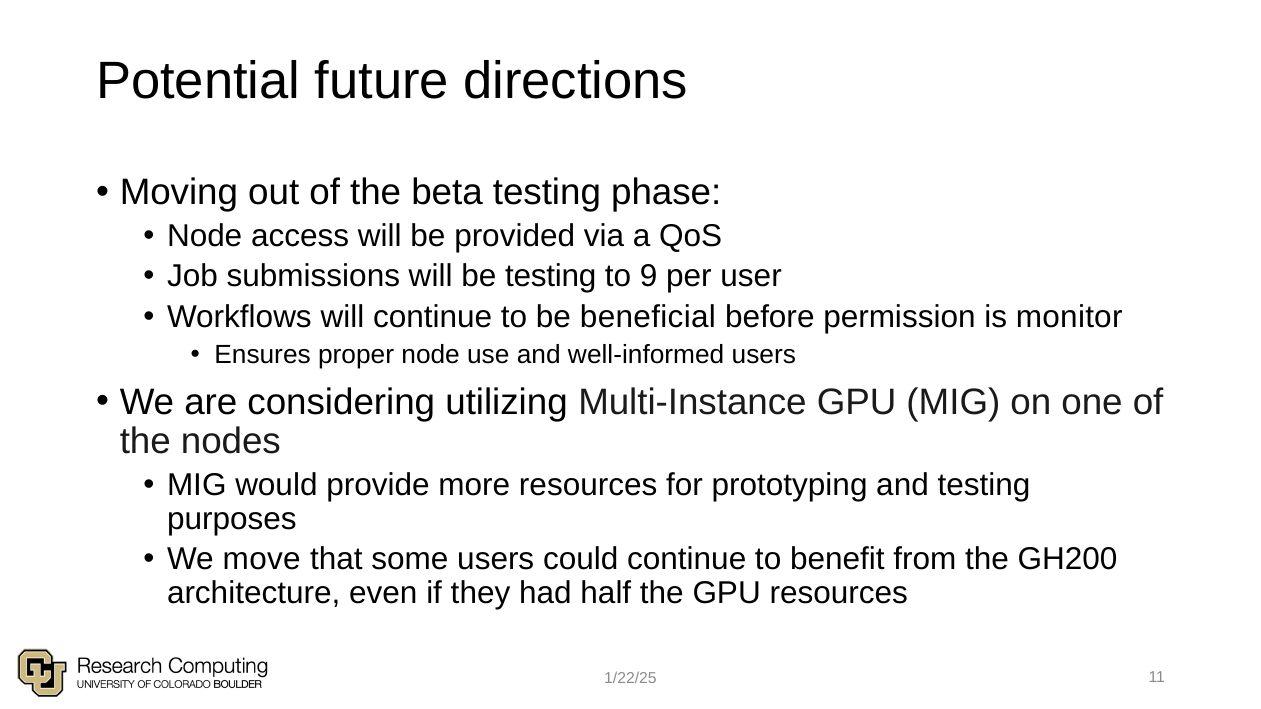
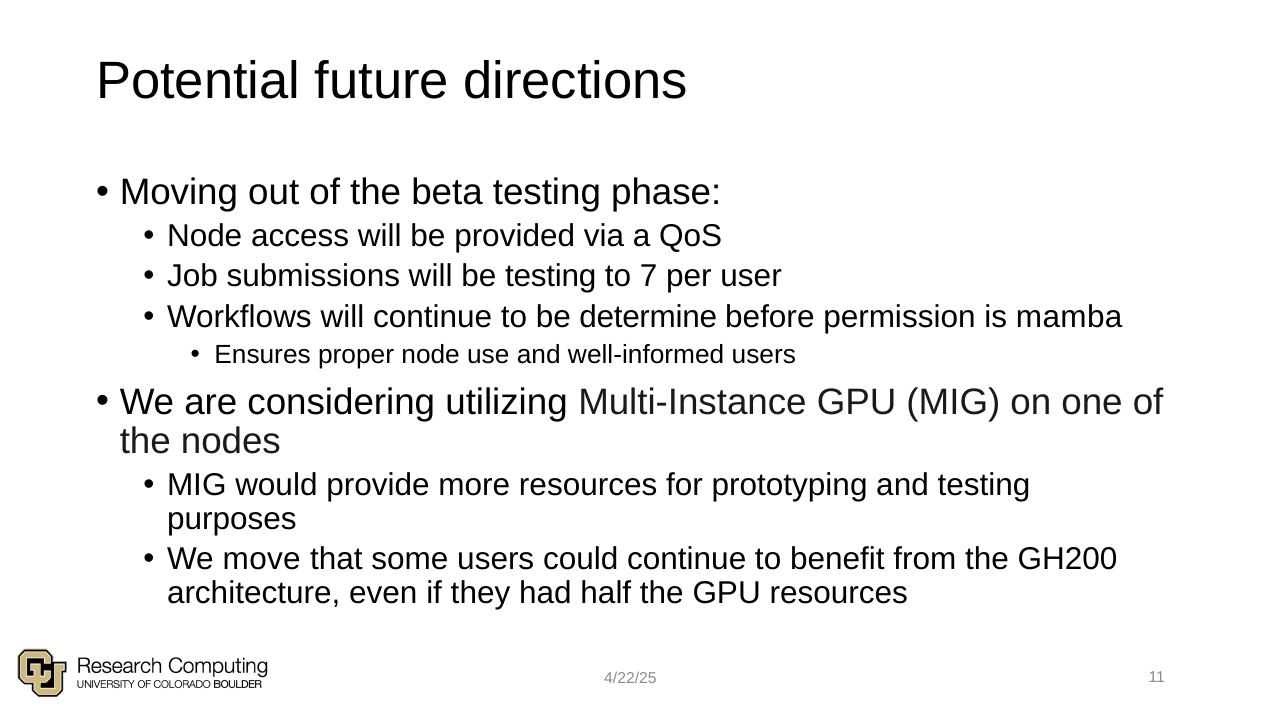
9: 9 -> 7 (649, 277)
beneficial: beneficial -> determine (648, 317)
monitor: monitor -> mamba (1069, 317)
1/22/25: 1/22/25 -> 4/22/25 (630, 679)
